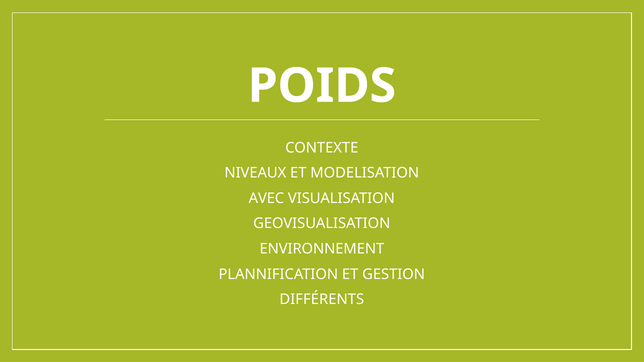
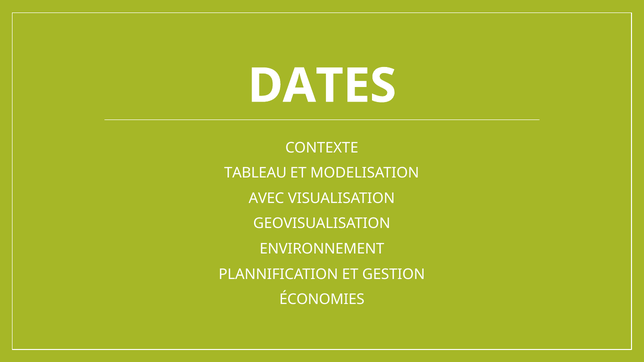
POIDS: POIDS -> DATES (322, 86)
NIVEAUX: NIVEAUX -> TABLEAU (255, 173)
DIFFÉRENTS: DIFFÉRENTS -> ÉCONOMIES (322, 300)
